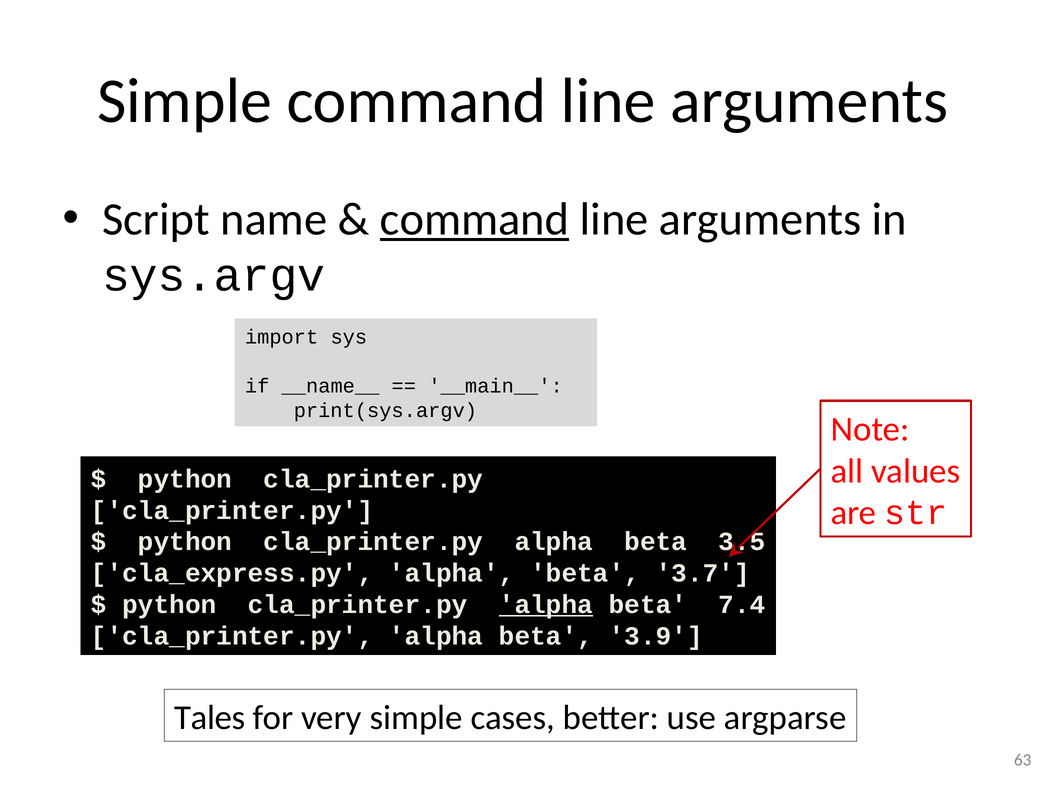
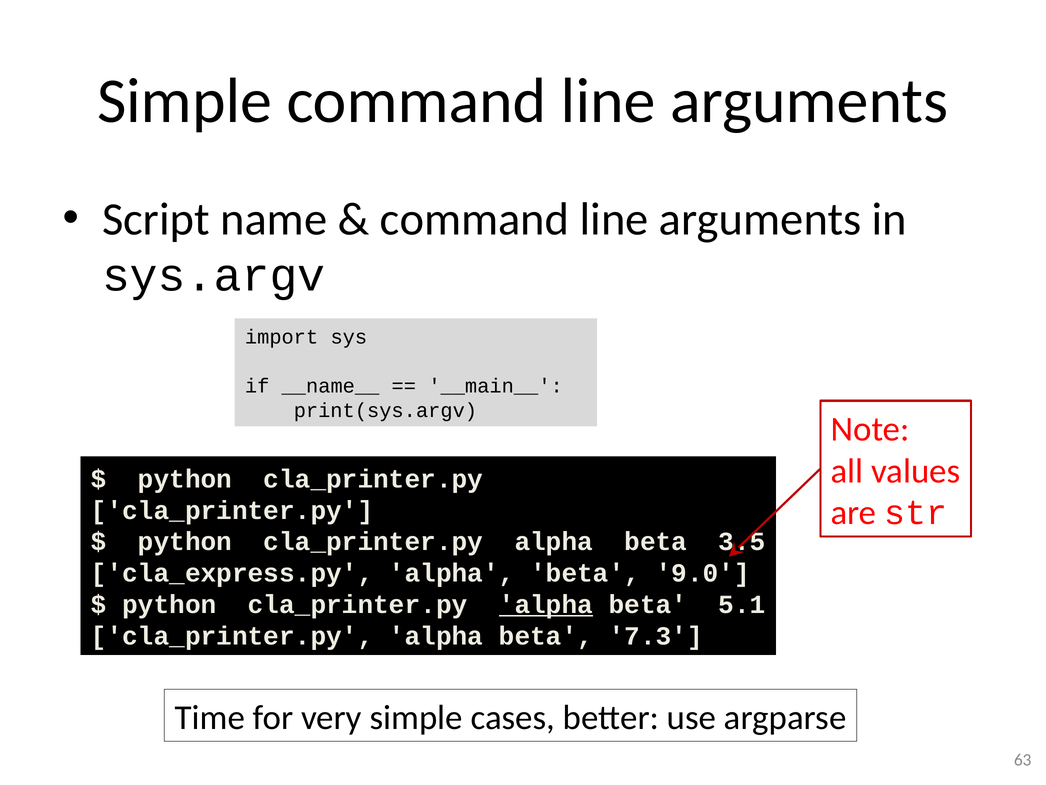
command underline: present -> none (475, 219)
3.7: 3.7 -> 9.0 (703, 573)
7.4: 7.4 -> 5.1 (742, 604)
3.9: 3.9 -> 7.3 (656, 636)
Tales: Tales -> Time (210, 717)
